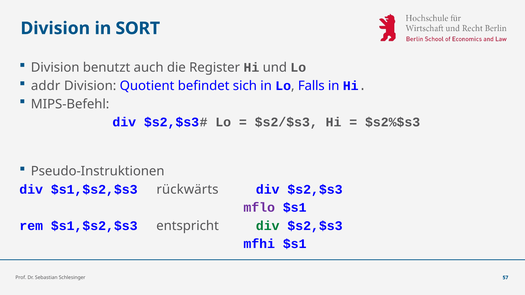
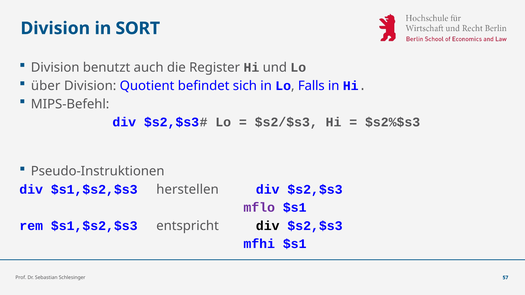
addr: addr -> über (46, 86)
rückwärts: rückwärts -> herstellen (188, 190)
div colour: green -> black (268, 226)
